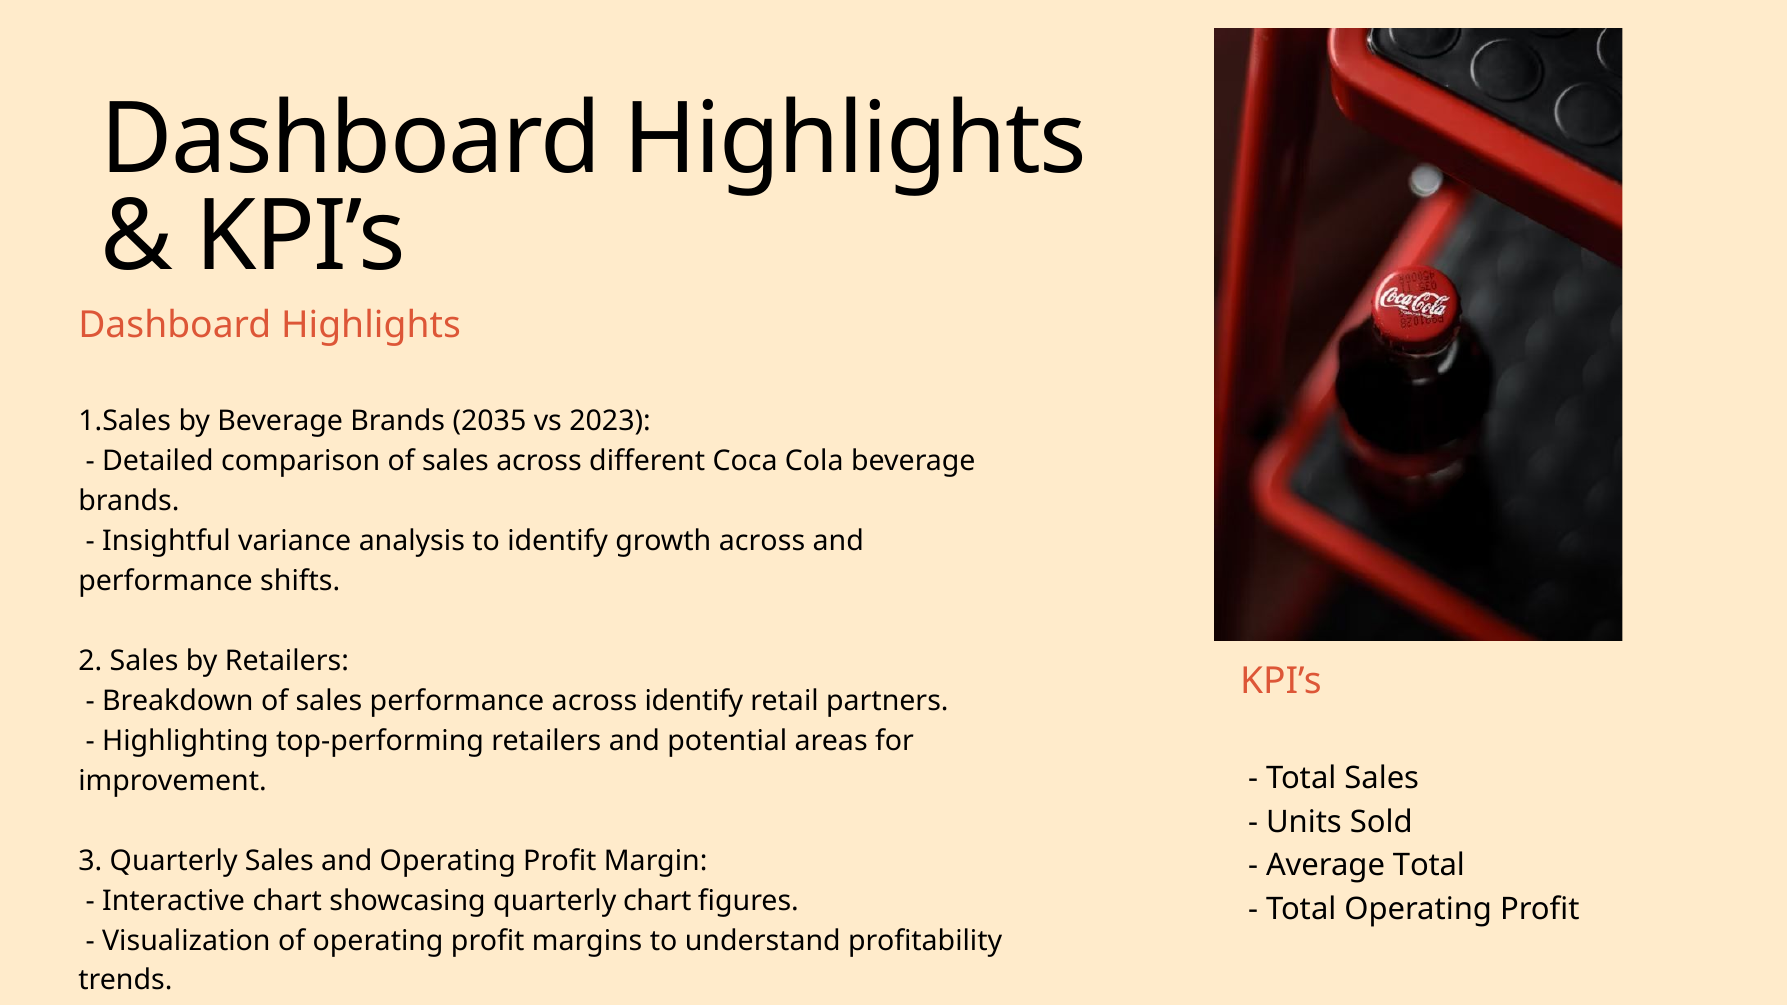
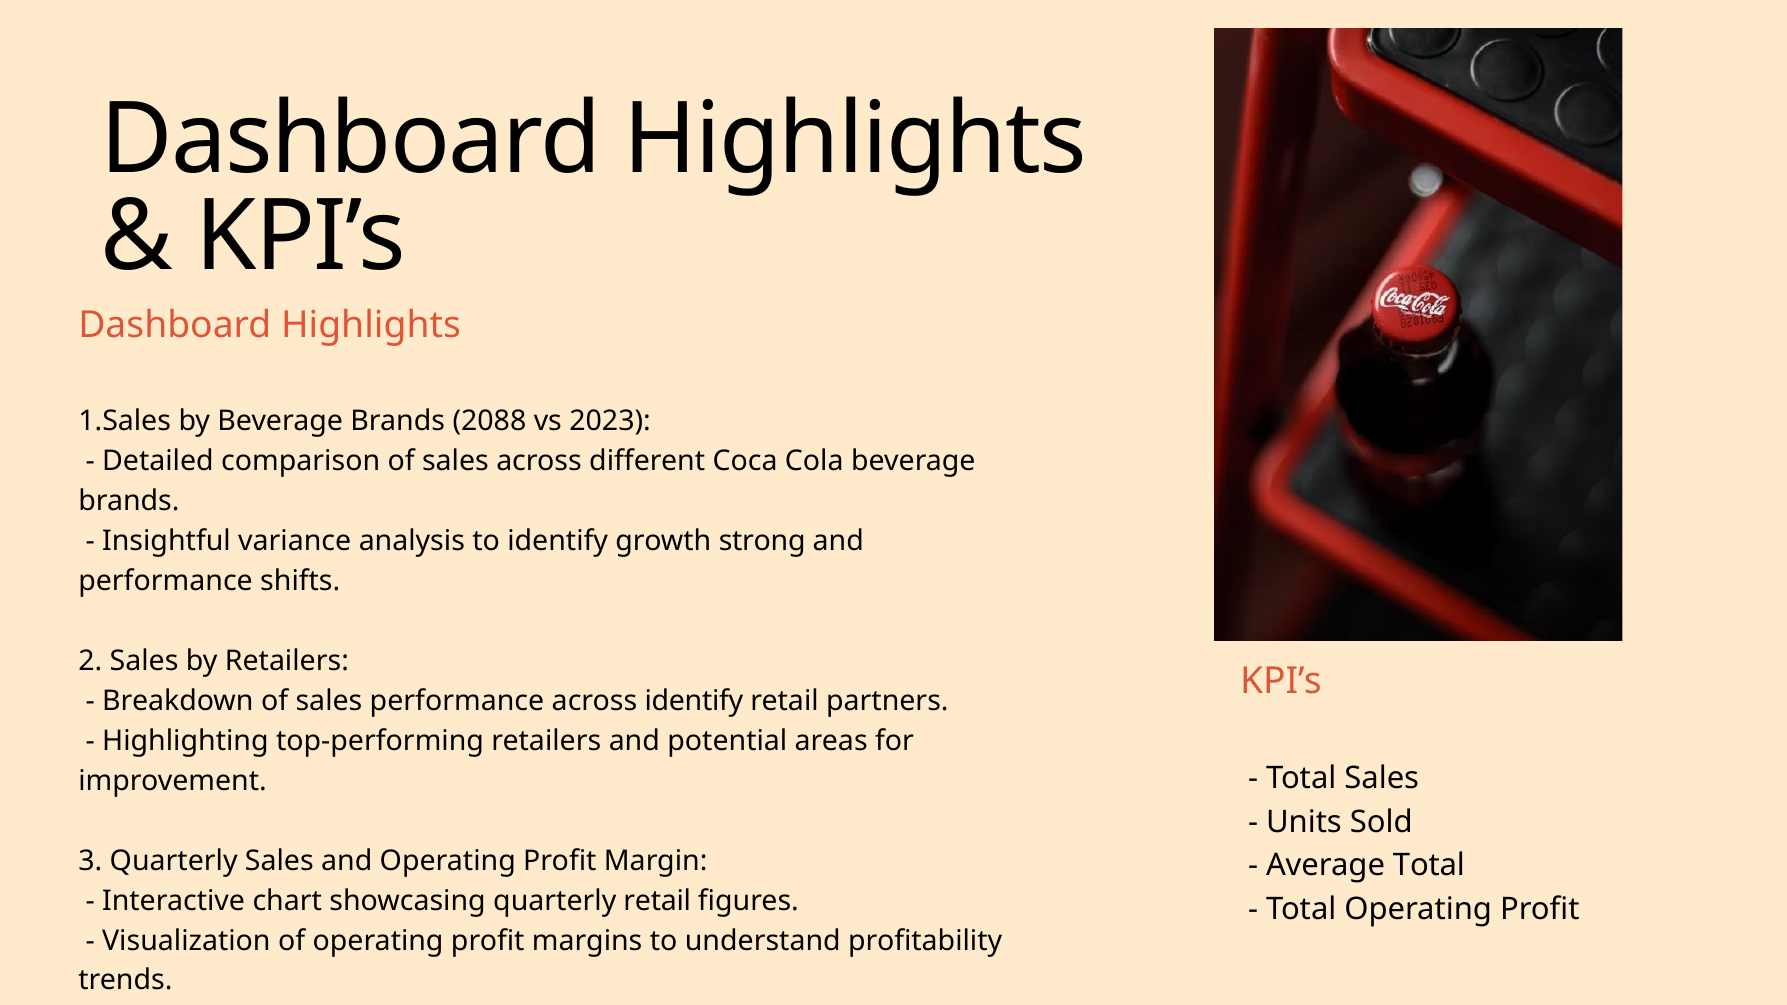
2035: 2035 -> 2088 (489, 421)
growth across: across -> strong (762, 541)
quarterly chart: chart -> retail (657, 901)
